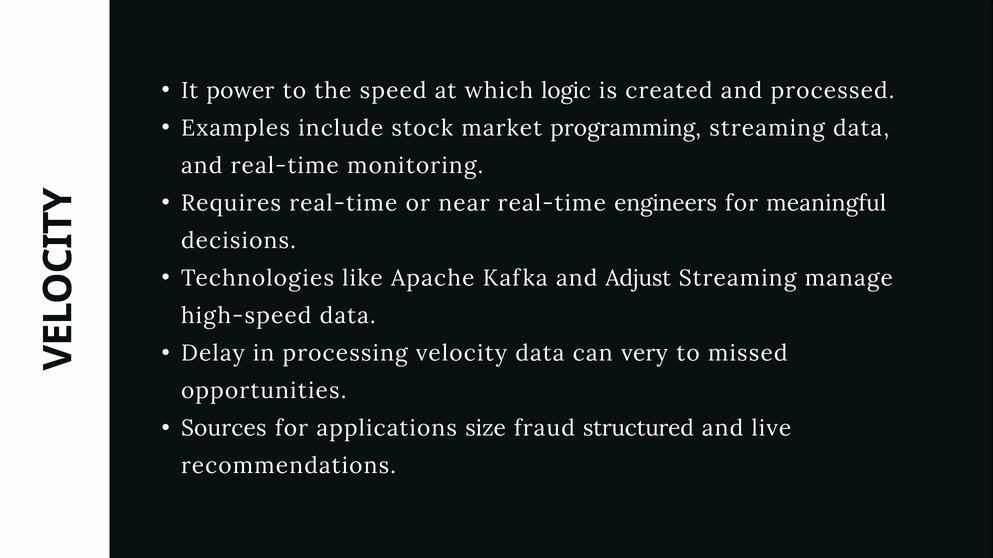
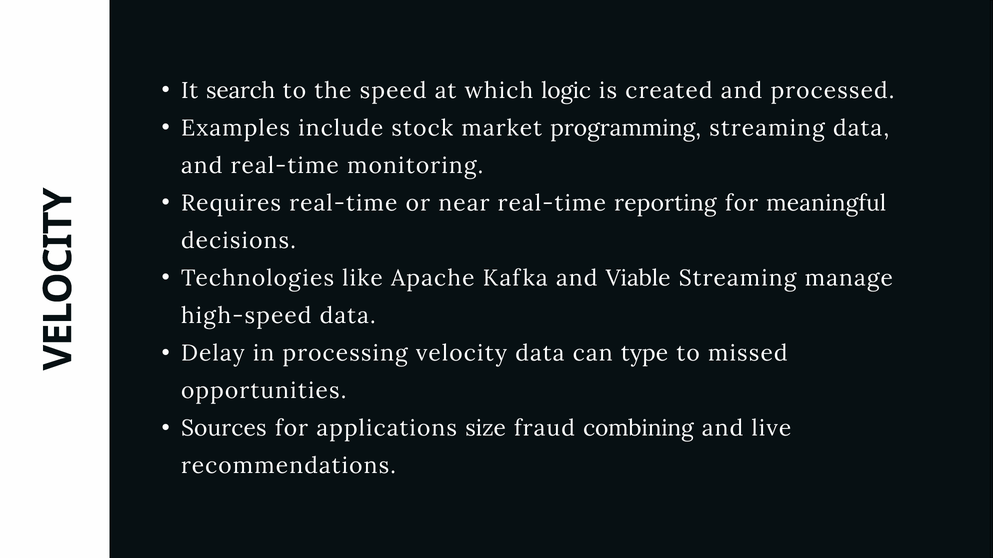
power: power -> search (241, 91)
engineers: engineers -> reporting (665, 203)
Adjust: Adjust -> Viable (638, 279)
very: very -> type (645, 354)
structured: structured -> combining (638, 429)
